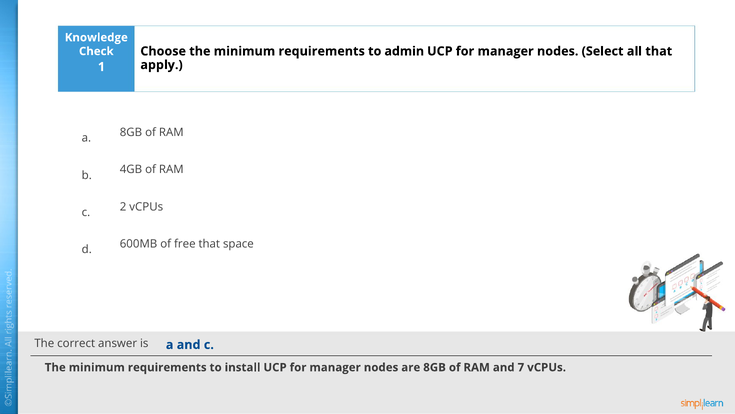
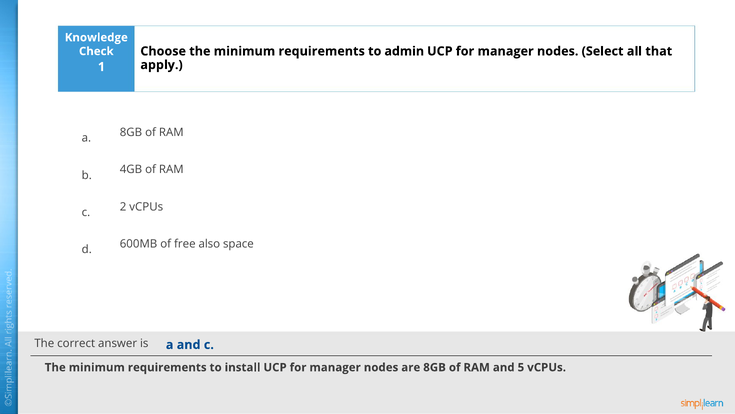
free that: that -> also (209, 244)
7: 7 -> 5 (521, 367)
